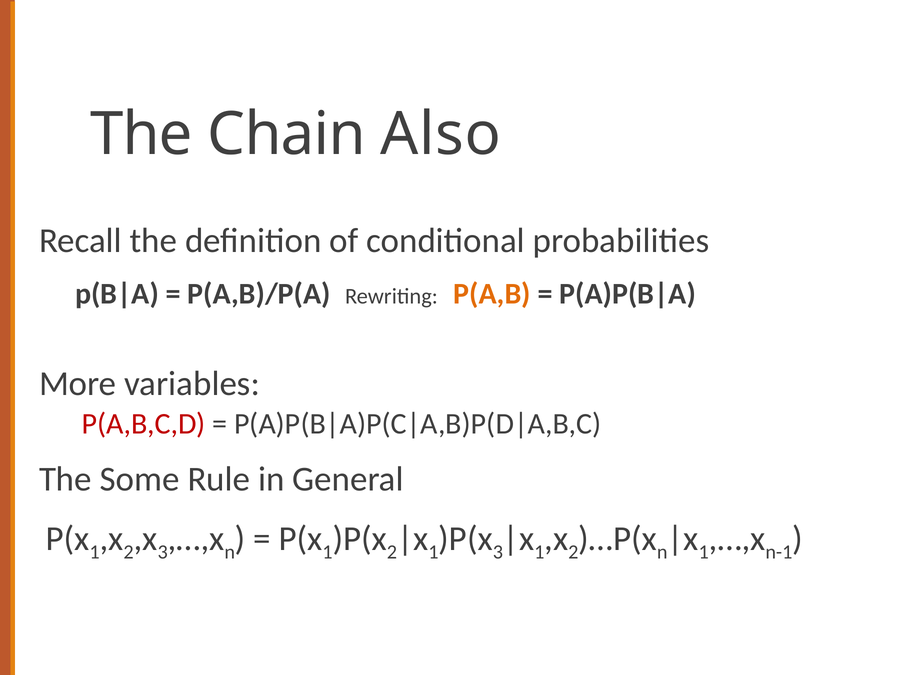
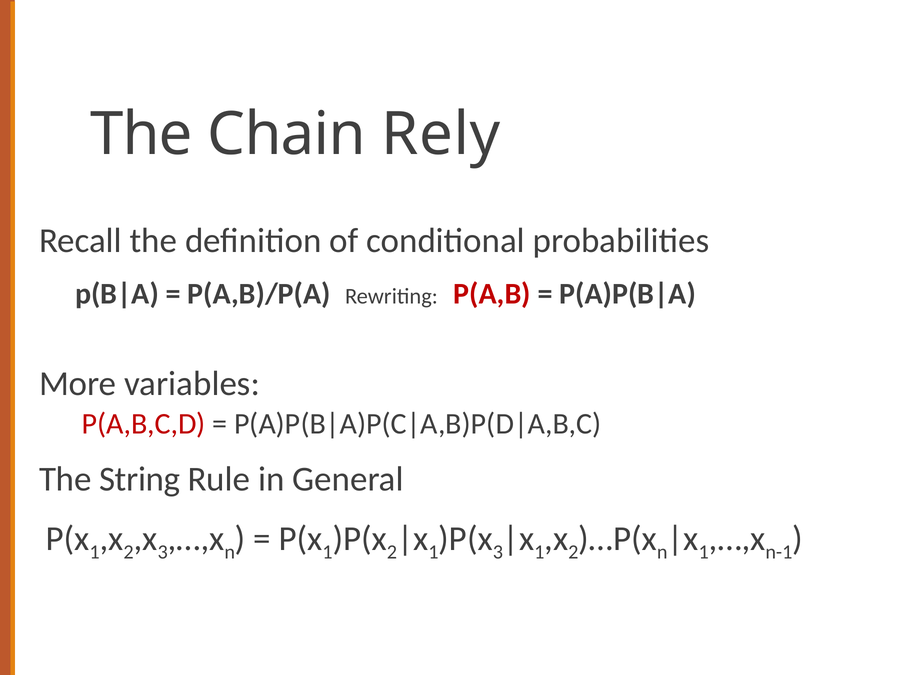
Also: Also -> Rely (441, 134)
P(A,B colour: orange -> red (492, 294)
Some: Some -> String (140, 479)
